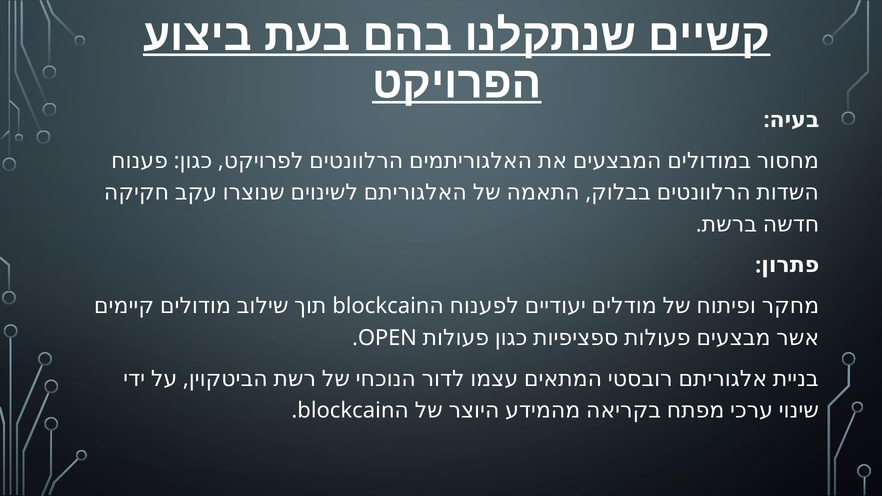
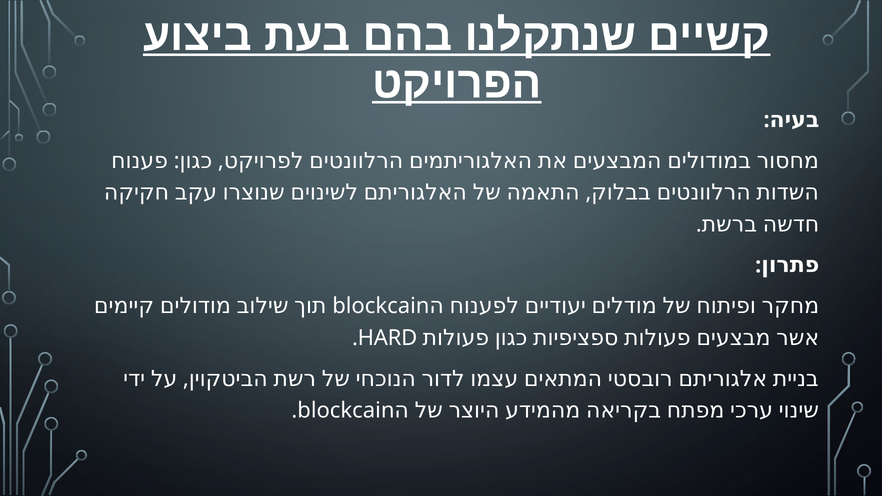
OPEN: OPEN -> HARD (387, 338)
